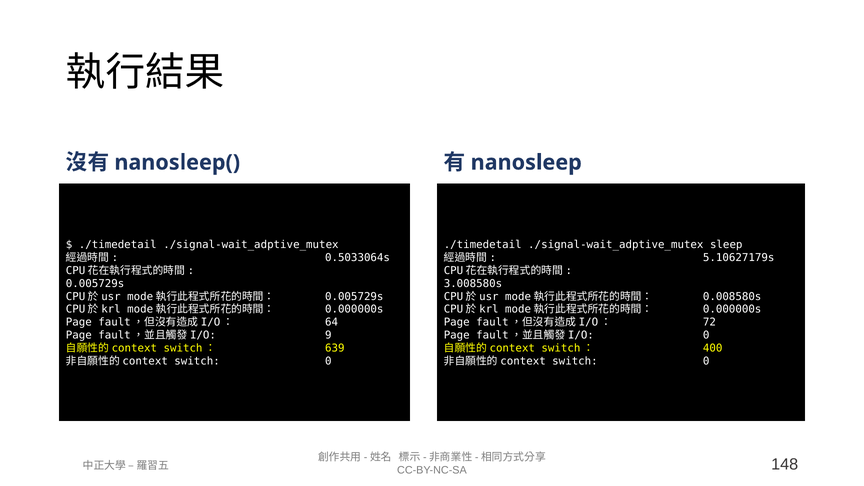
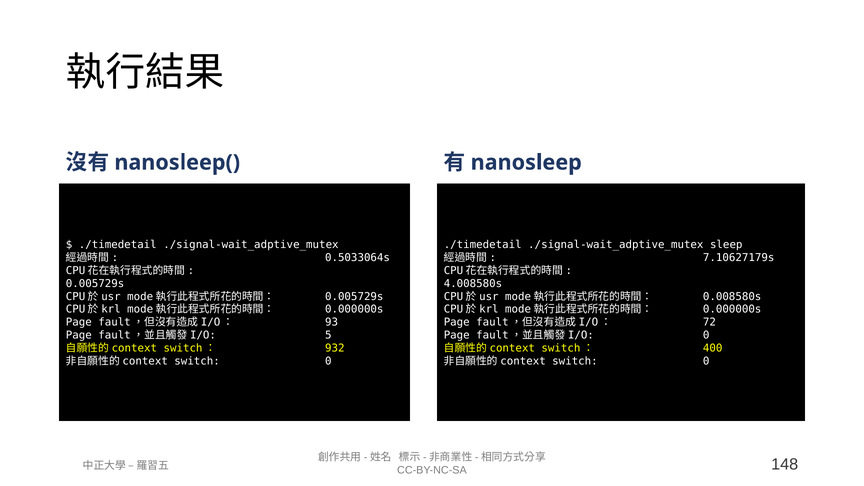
5.10627179s: 5.10627179s -> 7.10627179s (739, 258)
3.008580s: 3.008580s -> 4.008580s (473, 283)
64: 64 -> 93 (332, 322)
9: 9 -> 5 (328, 335)
639: 639 -> 932 (335, 348)
